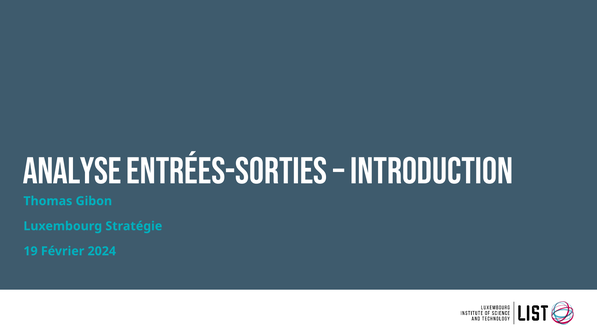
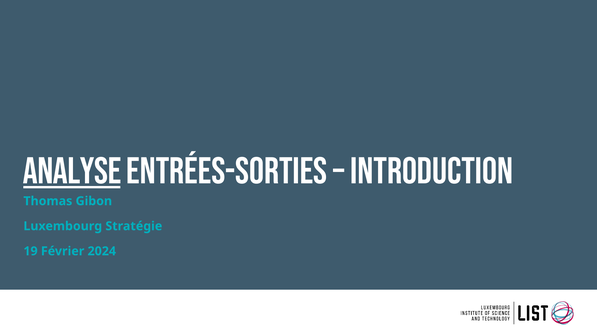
Analyse underline: none -> present (72, 171)
